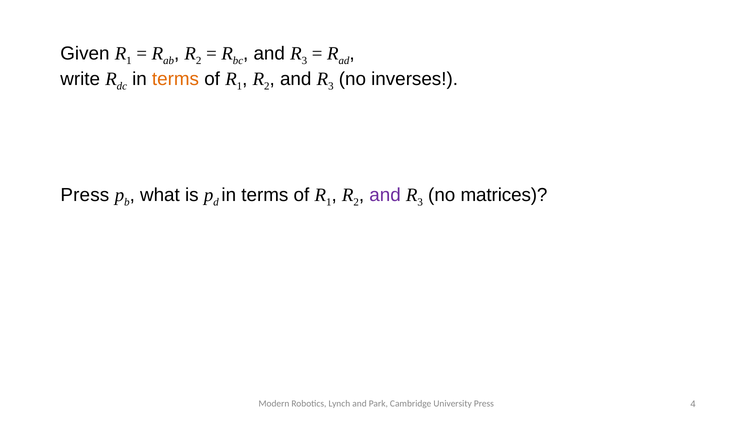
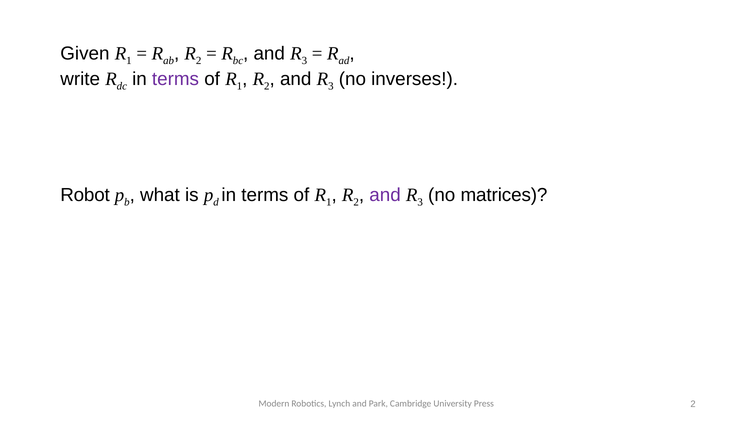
terms colour: orange -> purple (176, 79)
Press: Press -> Robot (85, 195)
Press 4: 4 -> 2 (693, 404)
